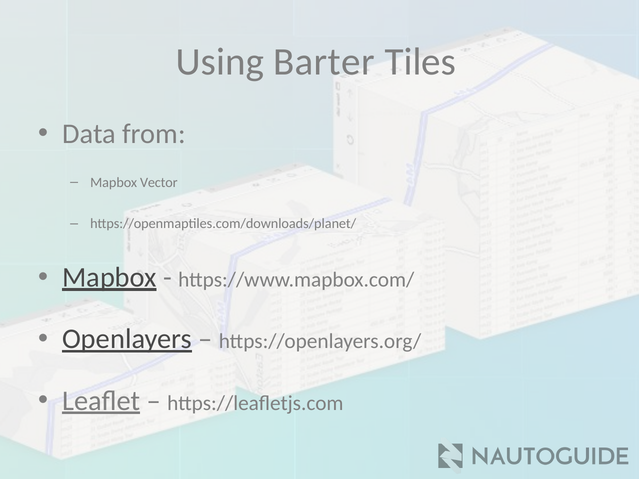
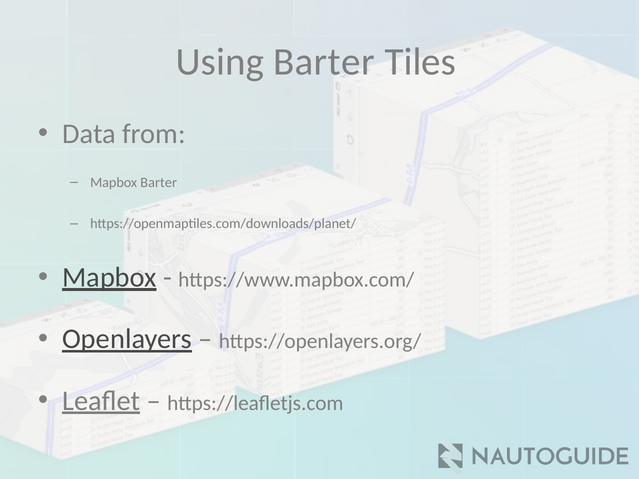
Mapbox Vector: Vector -> Barter (159, 183)
